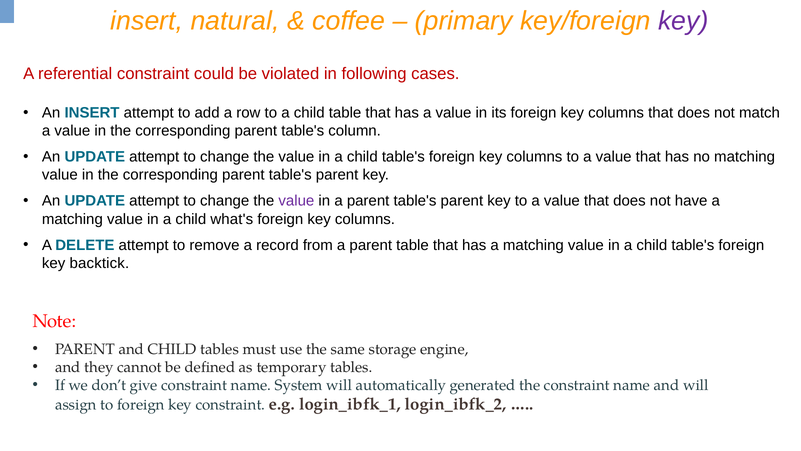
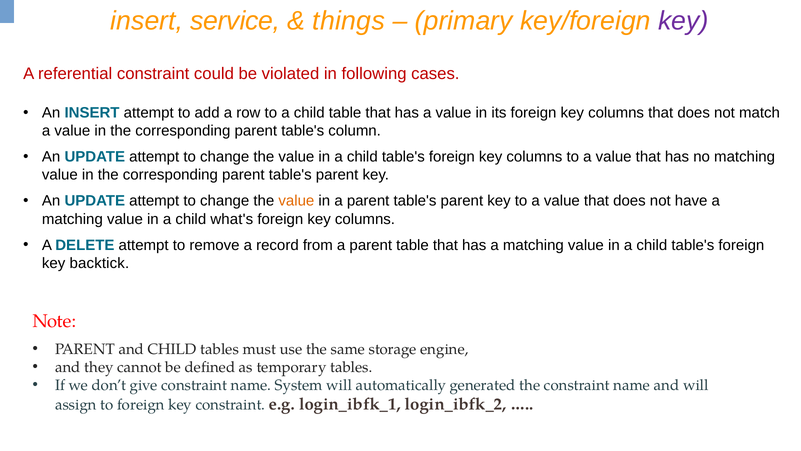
natural: natural -> service (235, 21)
coffee: coffee -> things (349, 21)
value colour: purple -> orange (296, 201)
